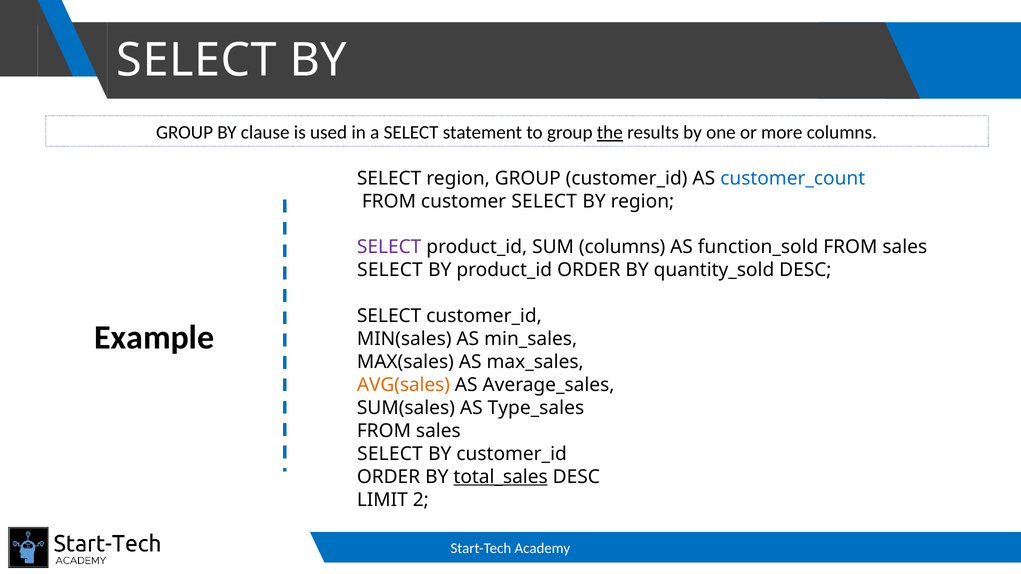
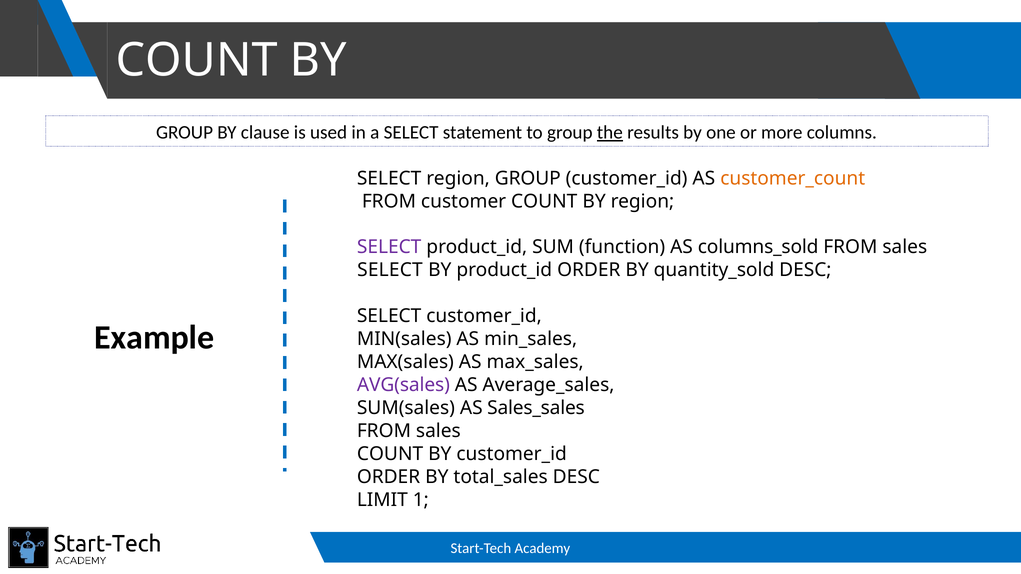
SELECT: SELECT -> COUNT (197, 60)
customer_count colour: blue -> orange (793, 178)
customer SELECT: SELECT -> COUNT (544, 201)
SUM columns: columns -> function (622, 247)
function_sold: function_sold -> columns_sold (758, 247)
AVG(sales colour: orange -> purple (403, 385)
Type_sales: Type_sales -> Sales_sales (536, 408)
SELECT: SELECT -> COUNT (390, 454)
total_sales underline: present -> none (501, 477)
2: 2 -> 1 (421, 500)
